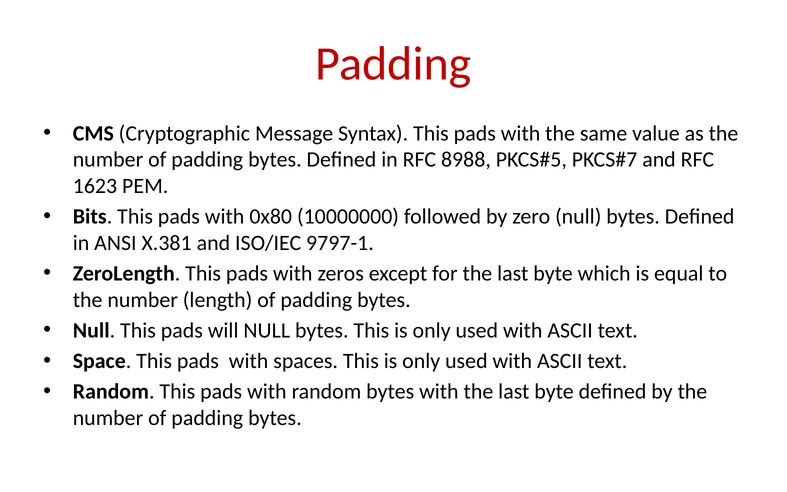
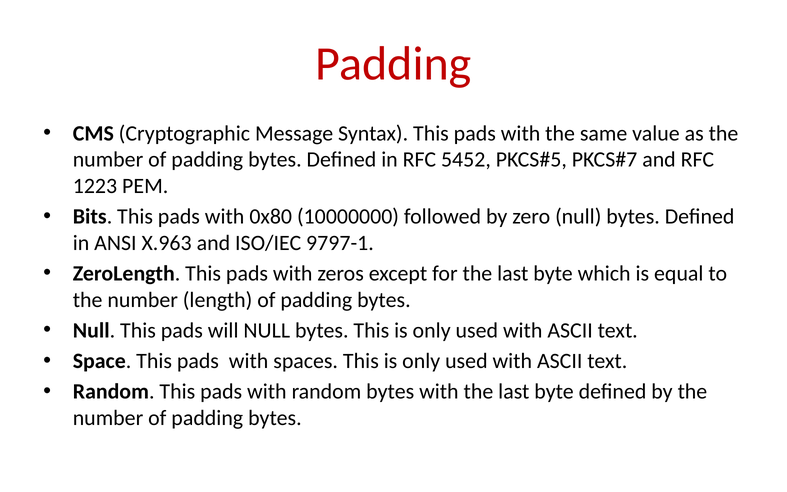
8988: 8988 -> 5452 (466, 160)
1623: 1623 -> 1223 (95, 186)
X.381: X.381 -> X.963 (167, 243)
